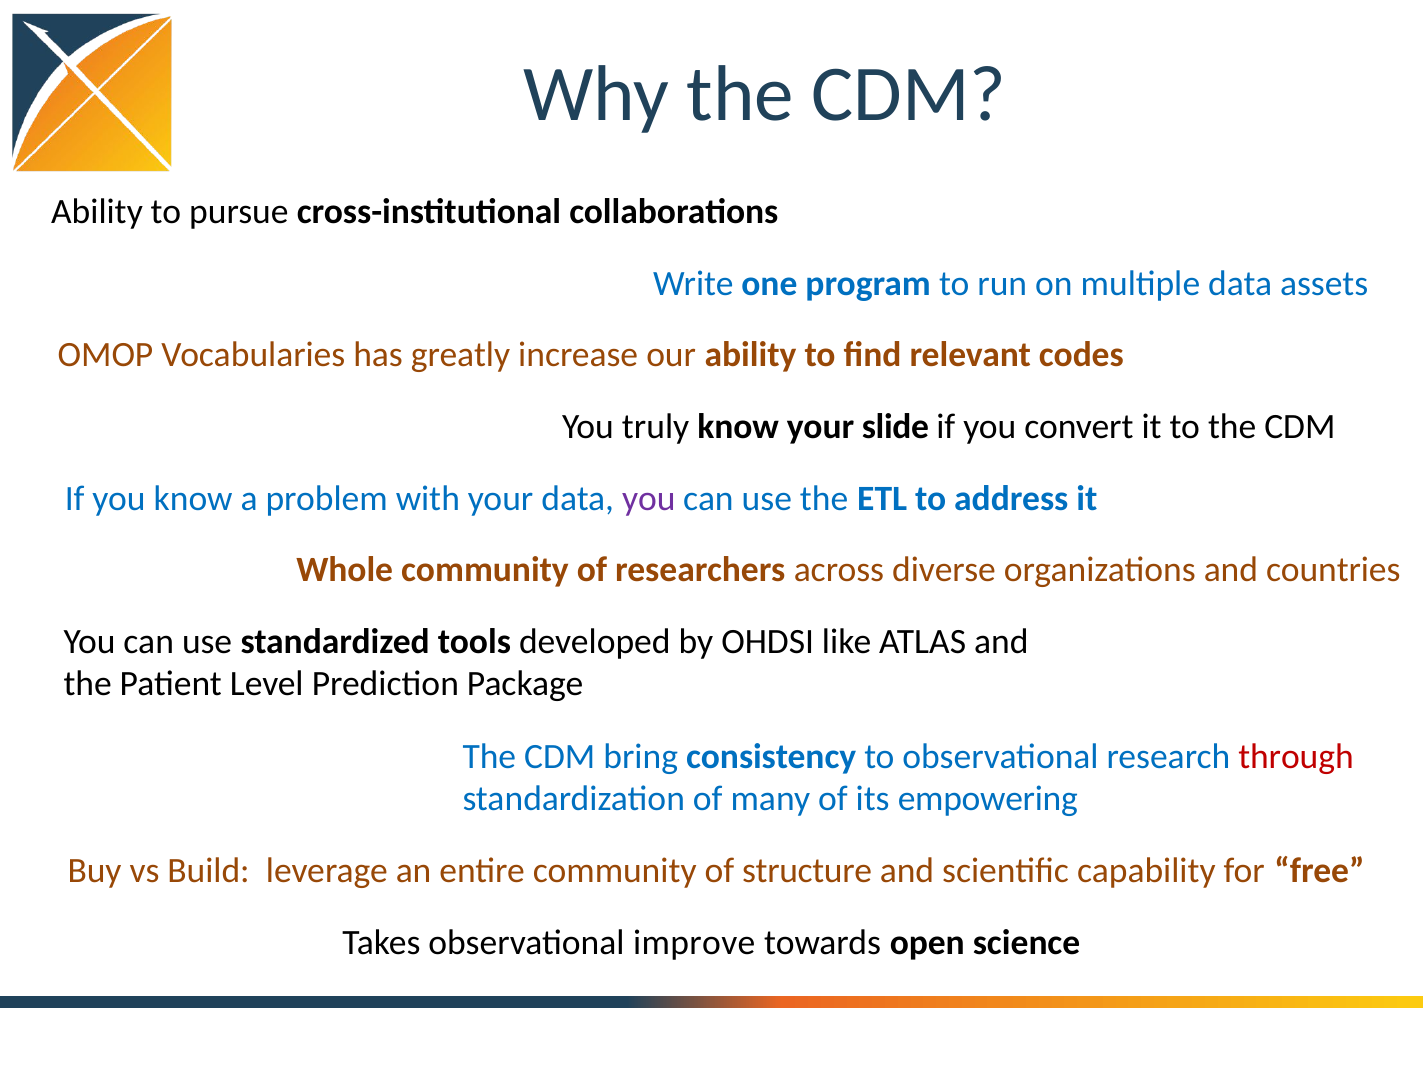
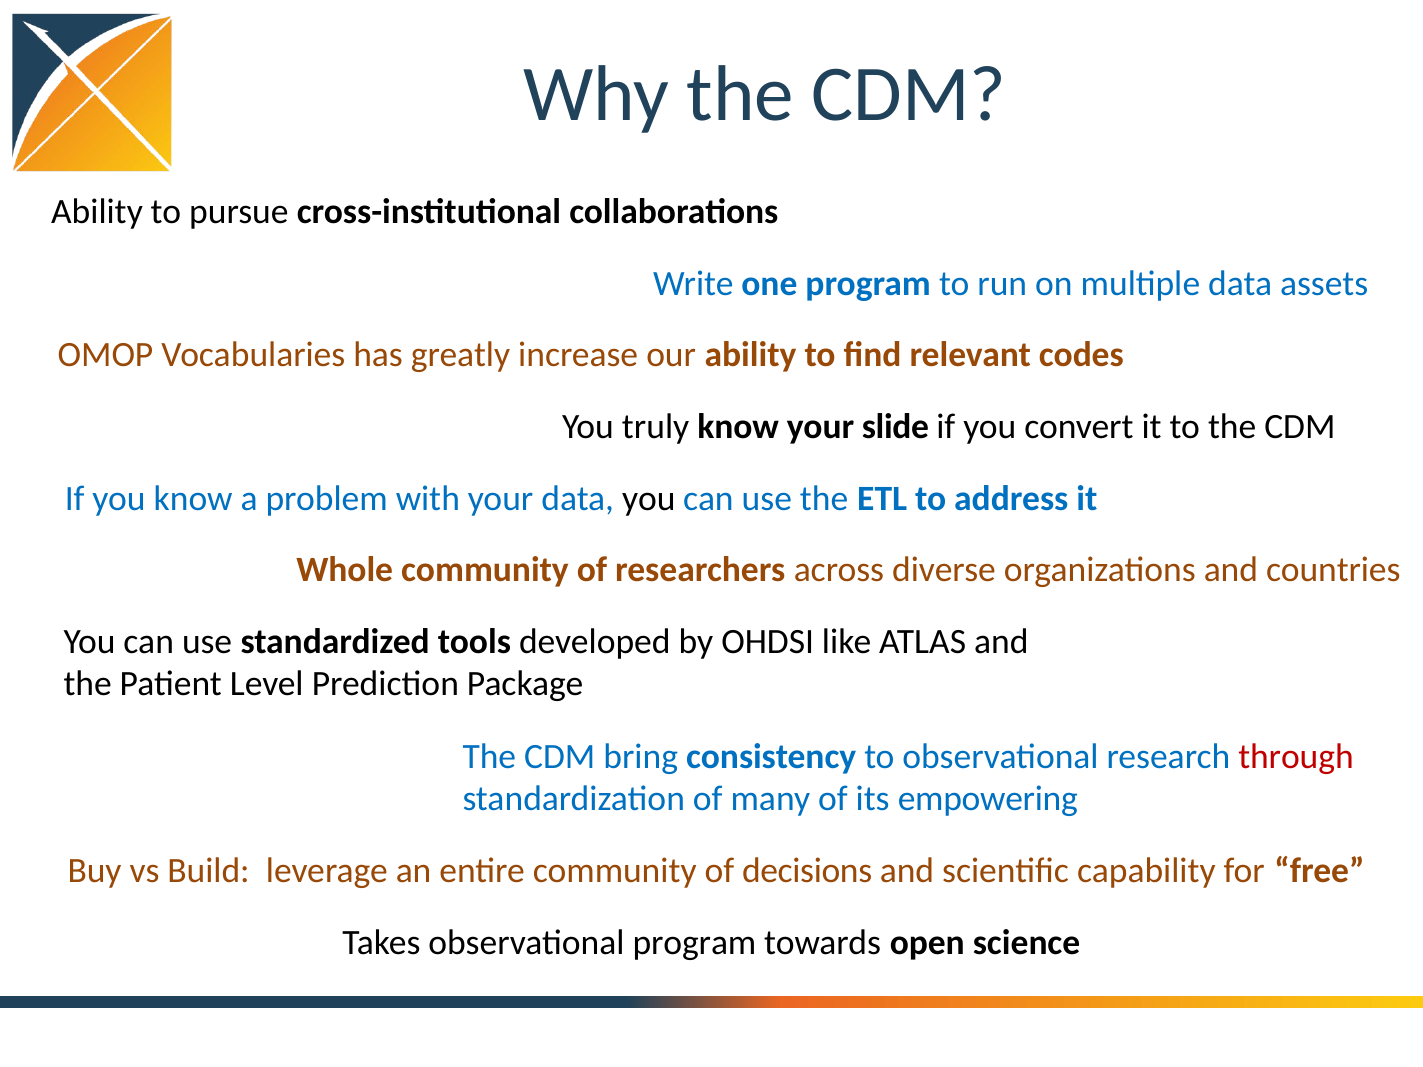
you colour: purple -> black (649, 498)
structure: structure -> decisions (807, 871)
observational improve: improve -> program (694, 943)
